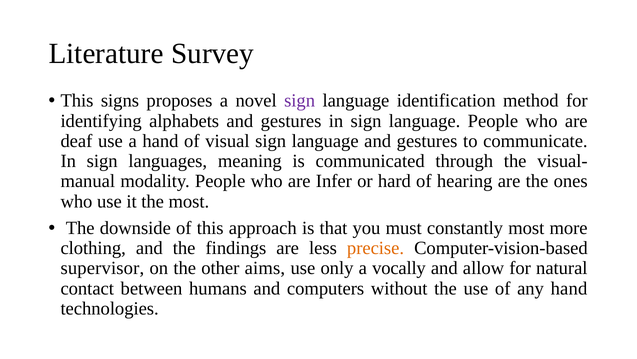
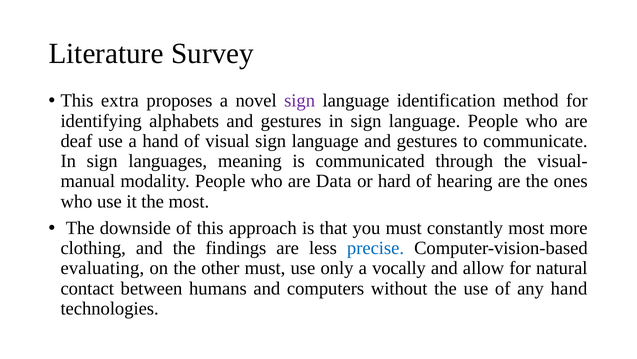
signs: signs -> extra (120, 101)
Infer: Infer -> Data (334, 181)
precise colour: orange -> blue (376, 248)
supervisor: supervisor -> evaluating (102, 268)
other aims: aims -> must (265, 268)
